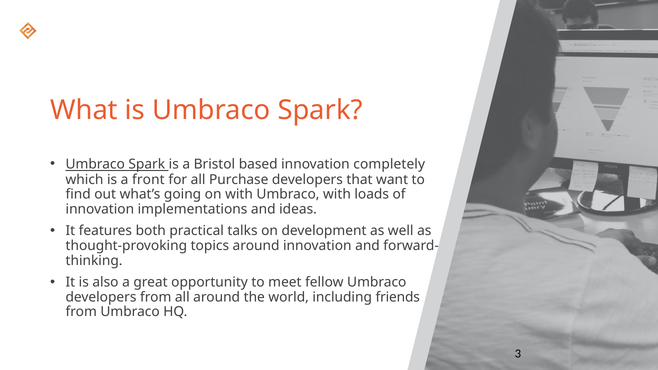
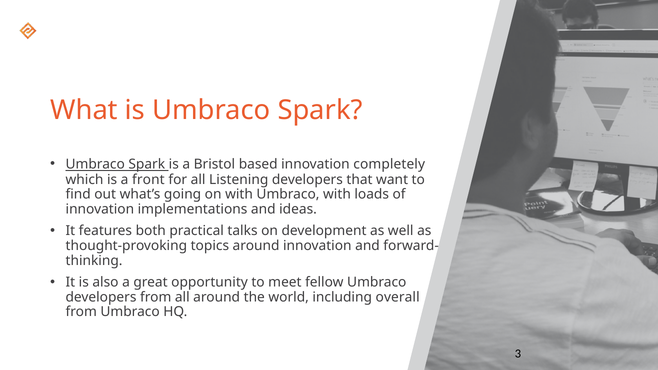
Purchase: Purchase -> Listening (239, 180)
friends: friends -> overall (398, 297)
